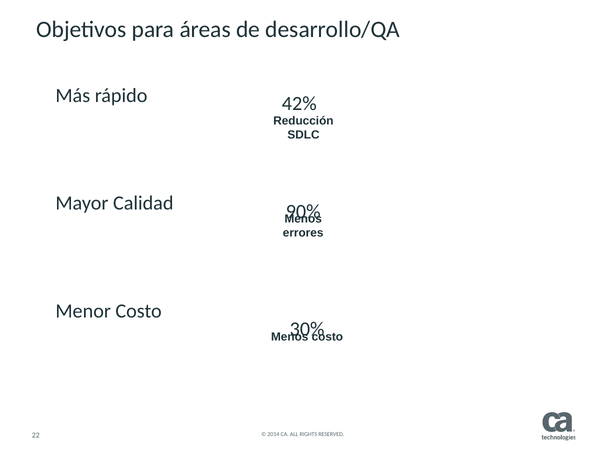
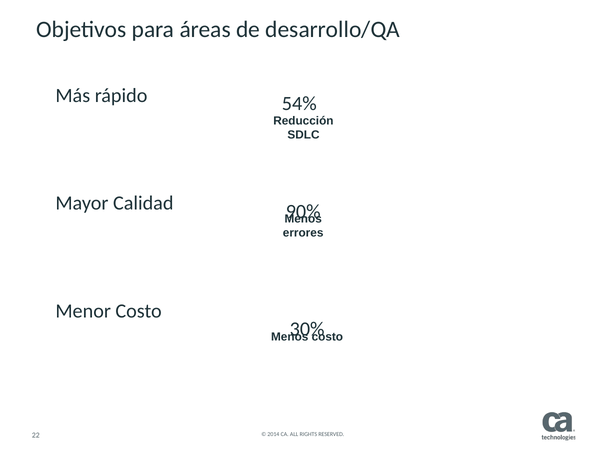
42%: 42% -> 54% (299, 104)
